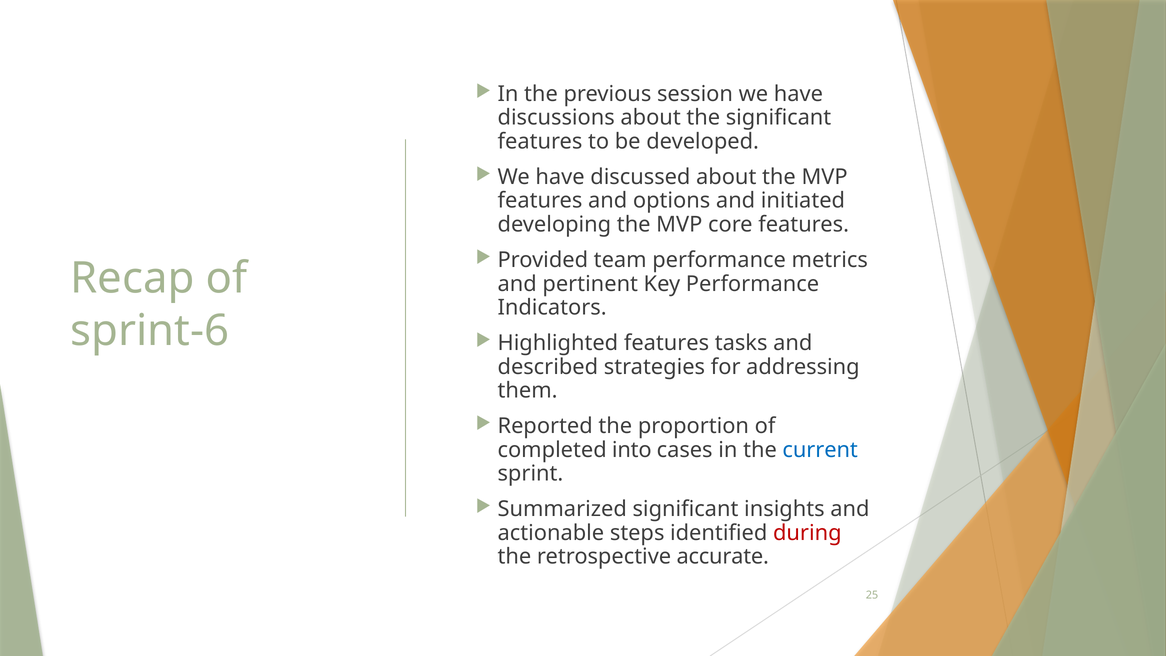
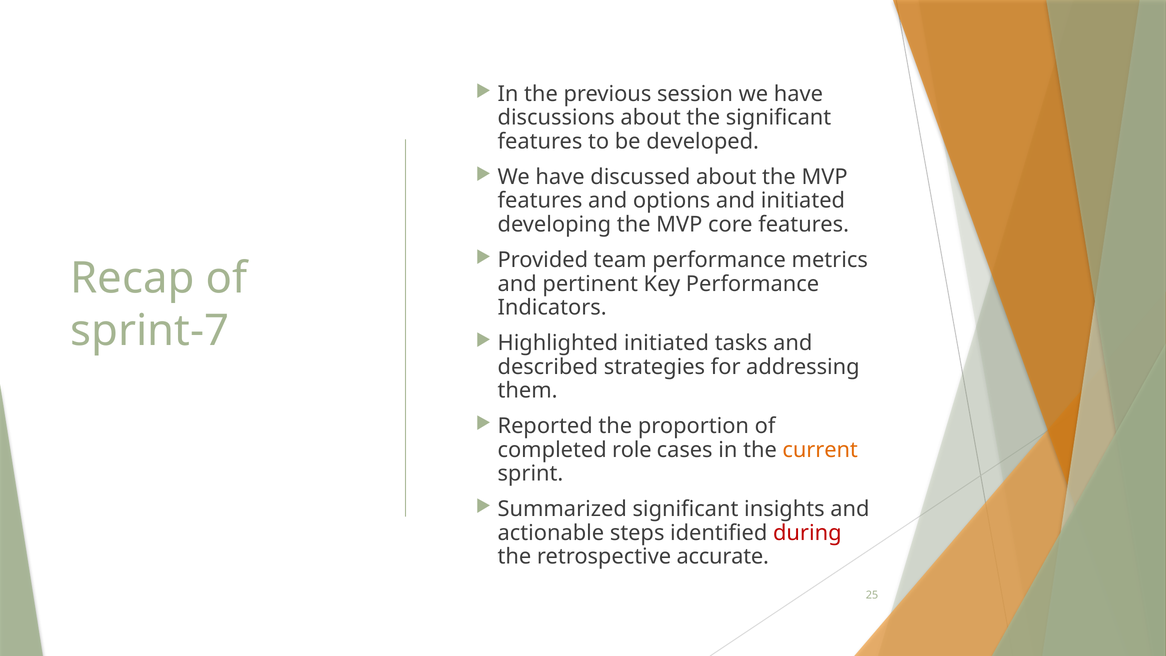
sprint-6: sprint-6 -> sprint-7 (150, 331)
Highlighted features: features -> initiated (666, 343)
into: into -> role (632, 450)
current colour: blue -> orange (820, 450)
